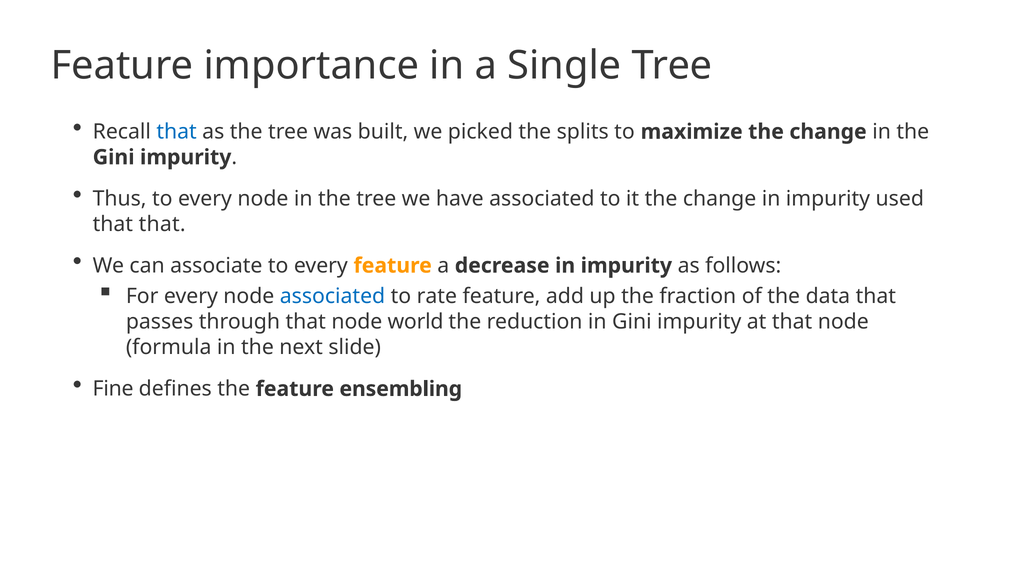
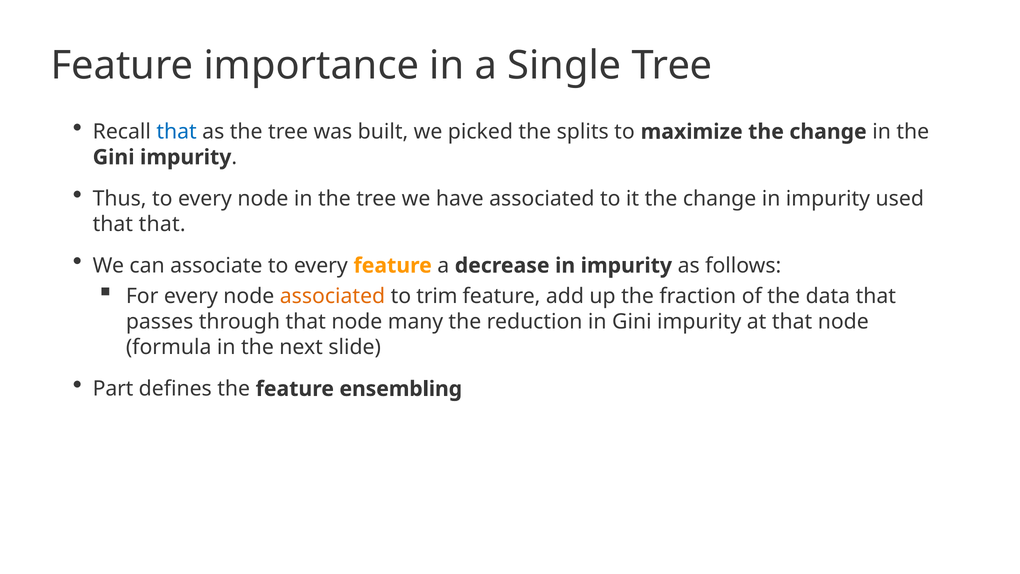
associated colour: blue -> orange (333, 296)
rate: rate -> trim (437, 296)
world: world -> many (415, 322)
Fine: Fine -> Part (113, 389)
